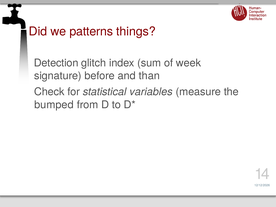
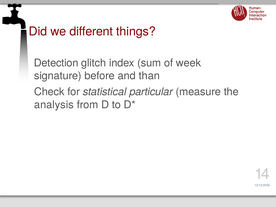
patterns: patterns -> different (91, 31)
variables: variables -> particular (151, 92)
bumped: bumped -> analysis (54, 105)
